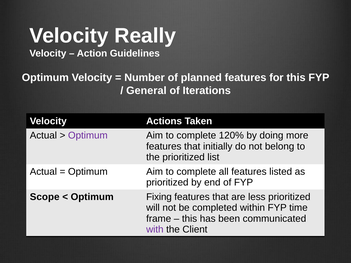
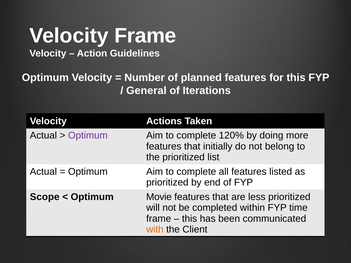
Velocity Really: Really -> Frame (145, 36)
Fixing: Fixing -> Movie (159, 197)
with colour: purple -> orange (155, 230)
